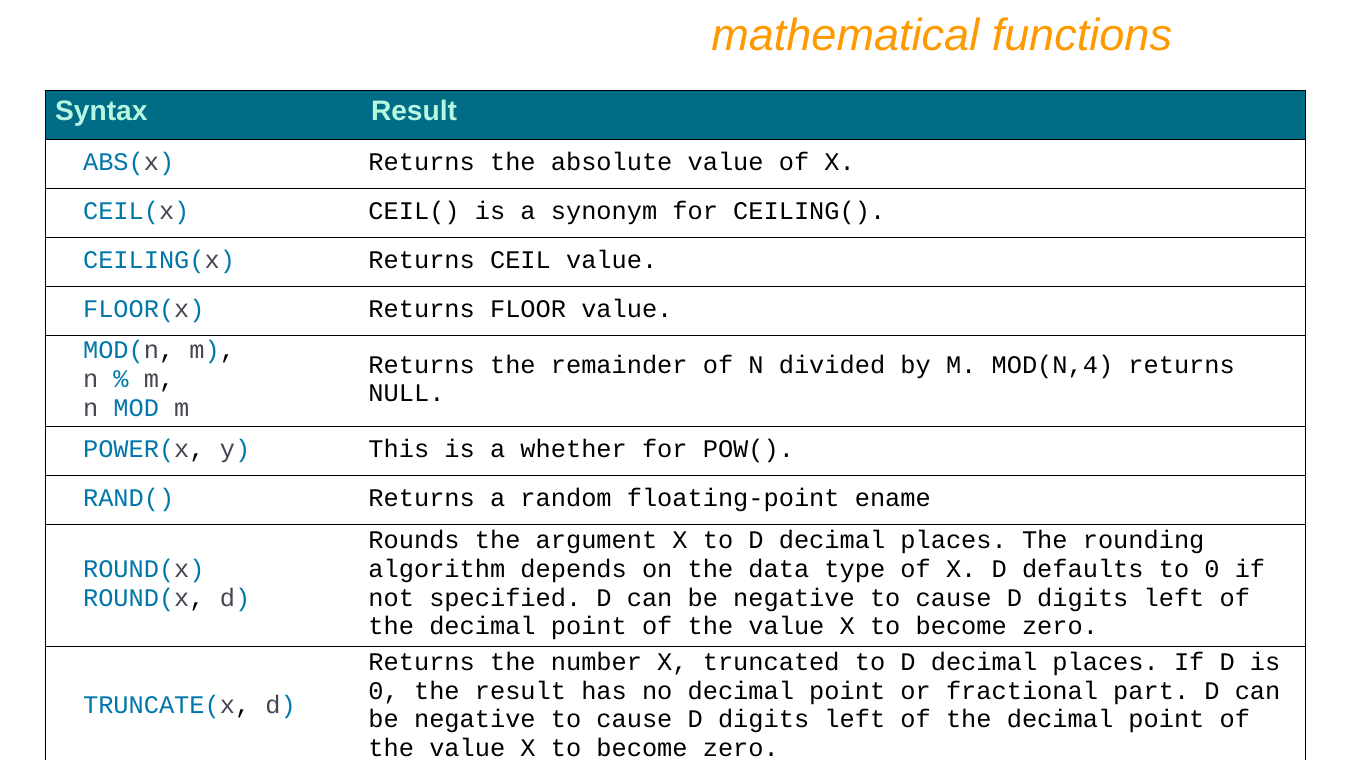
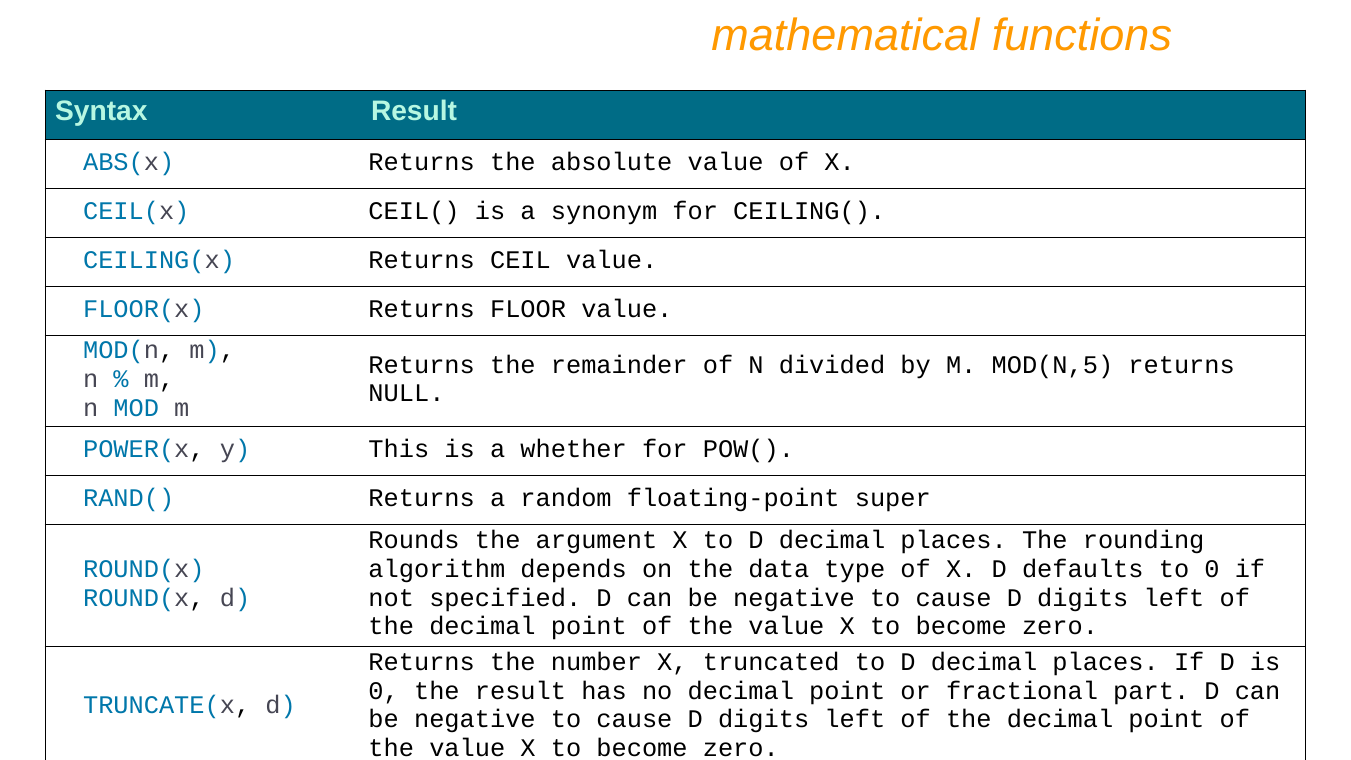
MOD(N,4: MOD(N,4 -> MOD(N,5 (1052, 365)
ename: ename -> super (893, 498)
